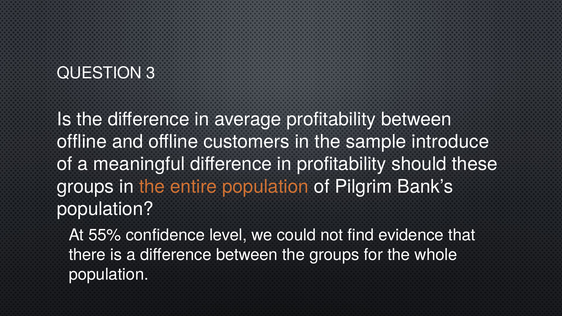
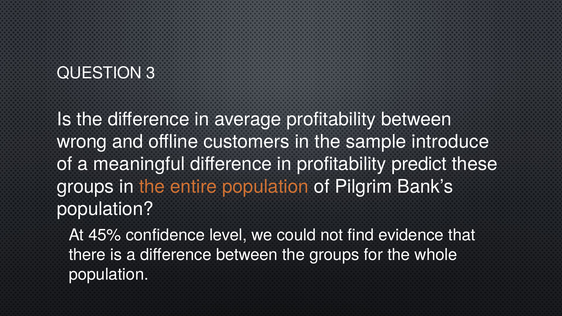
offline: offline -> wrong (82, 142)
should: should -> predict (419, 164)
55%: 55% -> 45% (105, 235)
